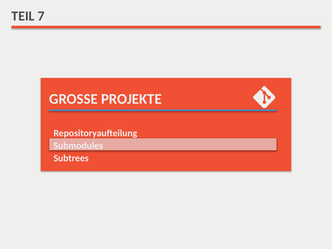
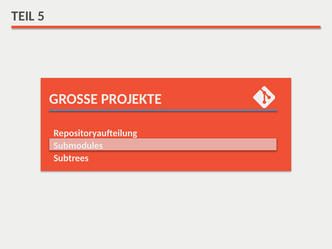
7: 7 -> 5 (41, 16)
